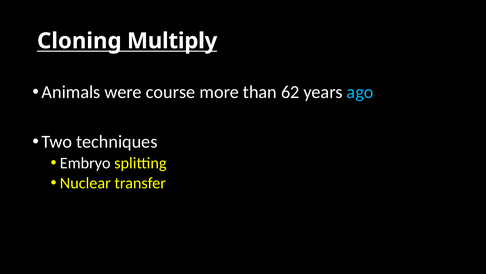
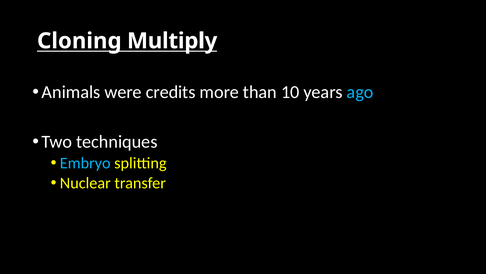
course: course -> credits (171, 92)
62: 62 -> 10 (290, 92)
Embryo colour: white -> light blue (85, 163)
